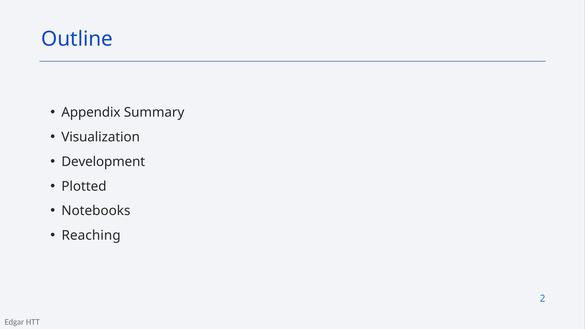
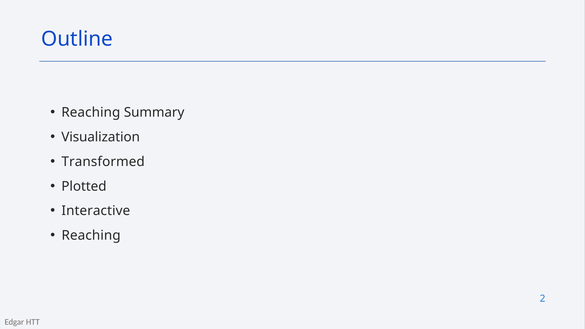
Appendix: Appendix -> Reaching (91, 113)
Development: Development -> Transformed (103, 162)
Notebooks: Notebooks -> Interactive (96, 211)
